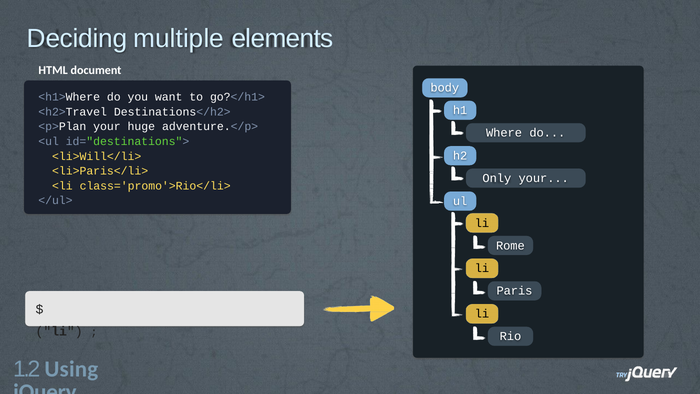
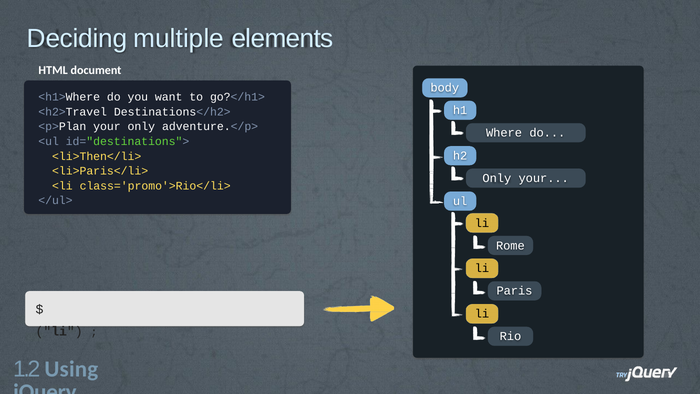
your huge: huge -> only (141, 127)
<li>Will</li>: <li>Will</li> -> <li>Then</li> (97, 156)
